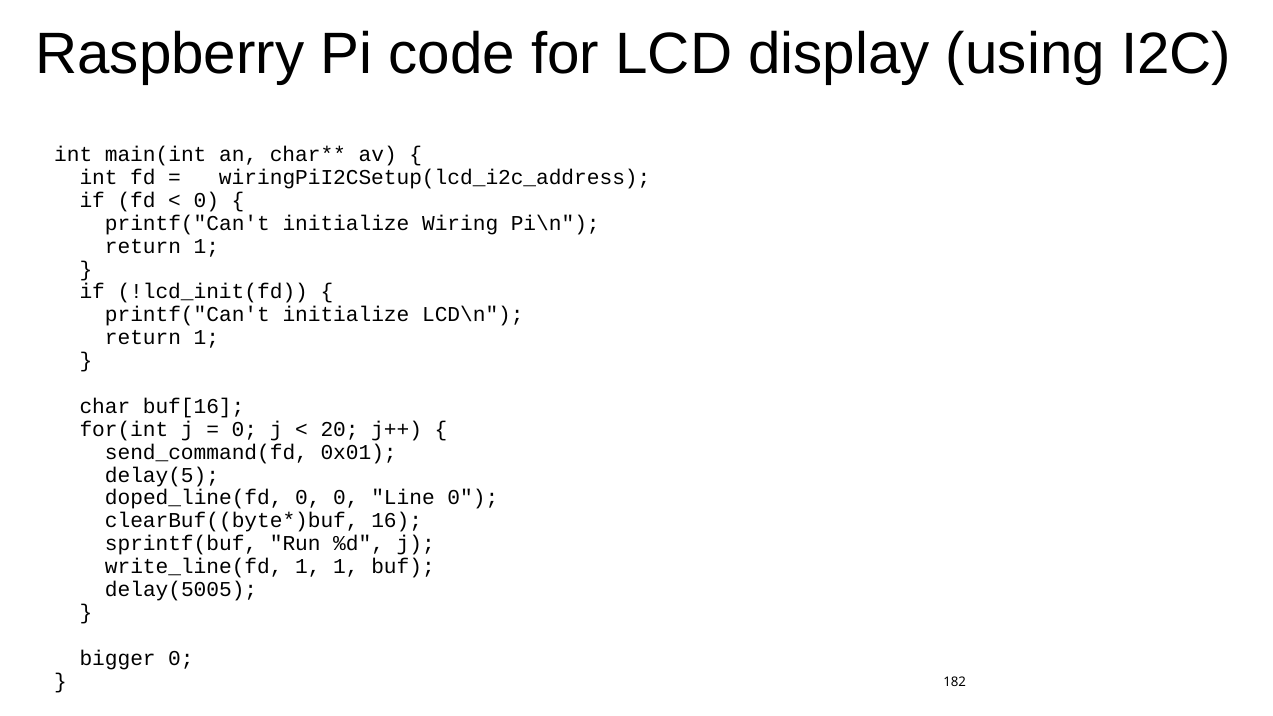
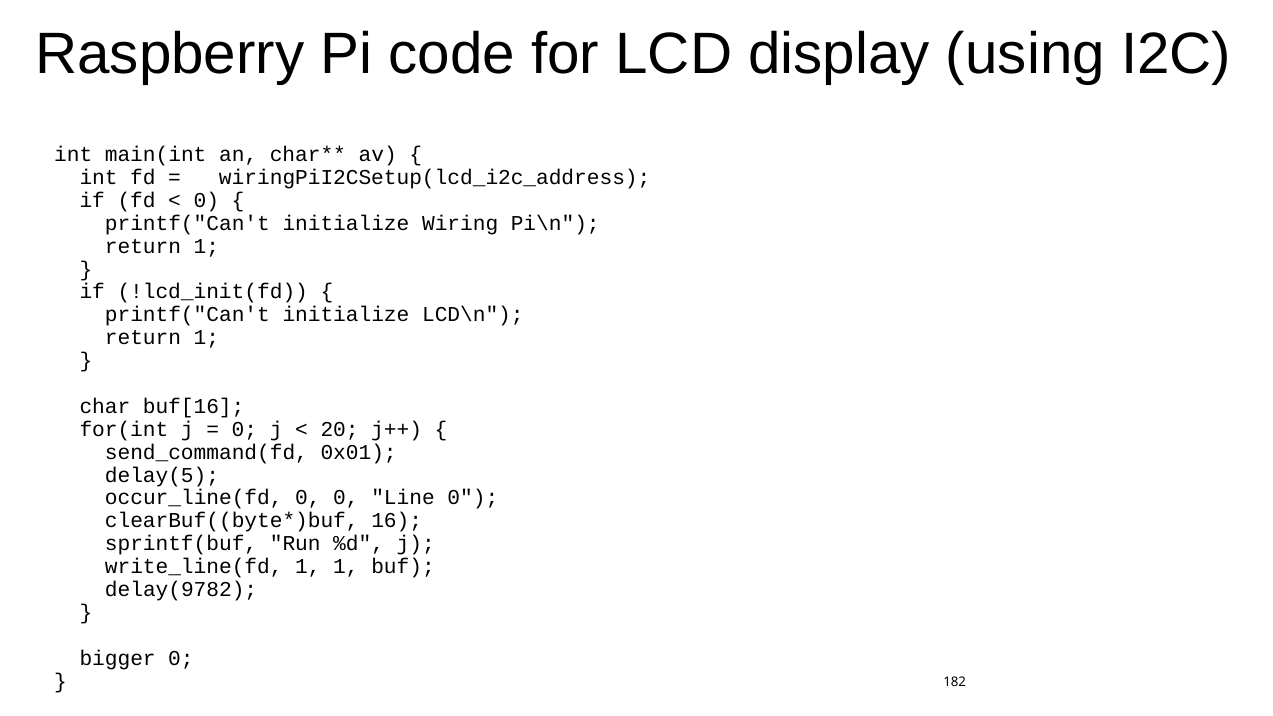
doped_line(fd: doped_line(fd -> occur_line(fd (194, 498)
delay(5005: delay(5005 -> delay(9782 (181, 590)
